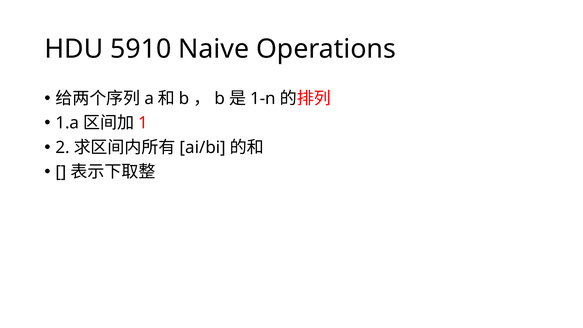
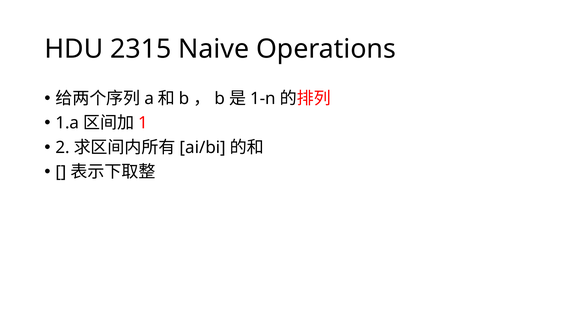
5910: 5910 -> 2315 (141, 49)
